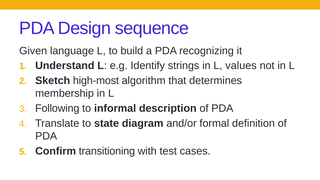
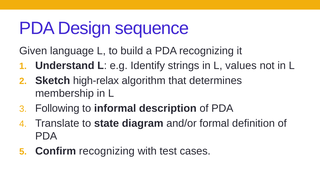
high-most: high-most -> high-relax (96, 81)
Confirm transitioning: transitioning -> recognizing (107, 151)
